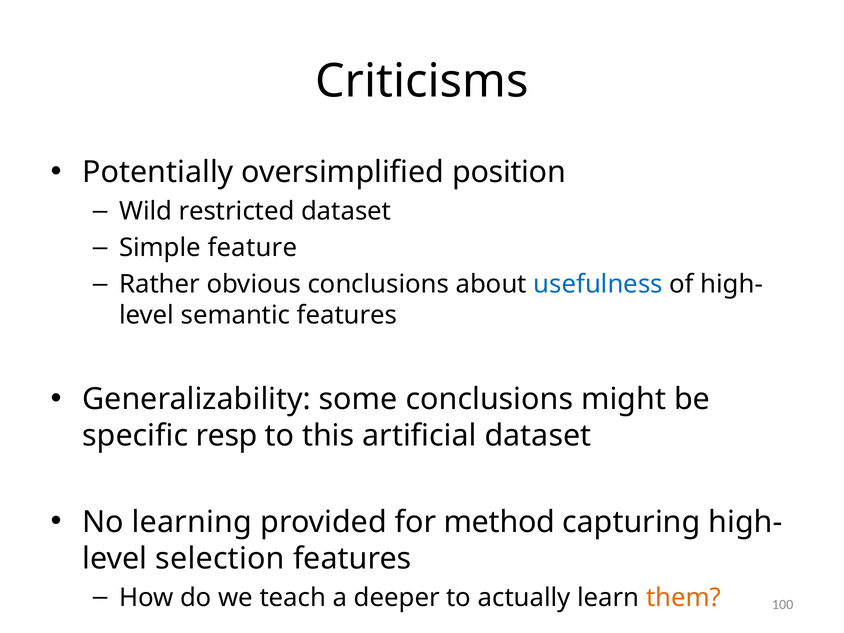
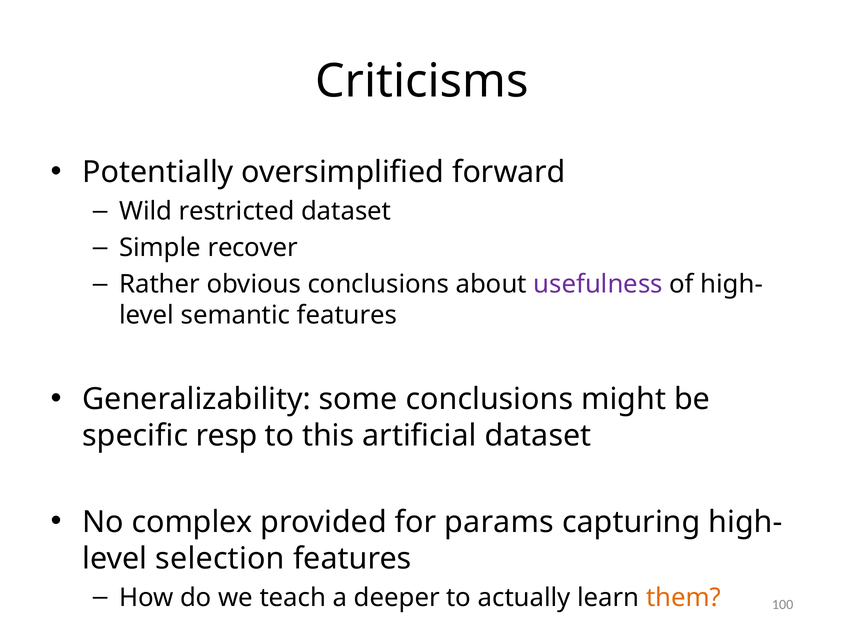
position: position -> forward (509, 172)
feature: feature -> recover (253, 248)
usefulness colour: blue -> purple (598, 284)
learning: learning -> complex (192, 522)
method: method -> params (499, 522)
